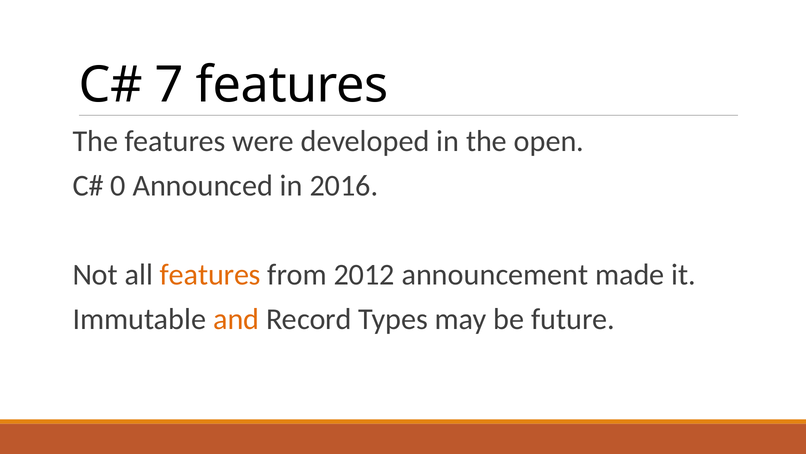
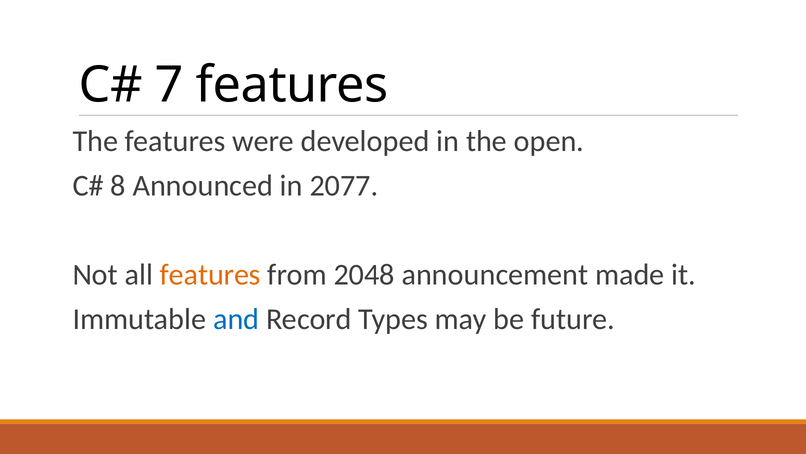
0: 0 -> 8 (118, 186)
2016: 2016 -> 2077 (344, 186)
2012: 2012 -> 2048 (364, 274)
and colour: orange -> blue (236, 319)
